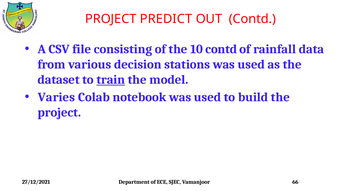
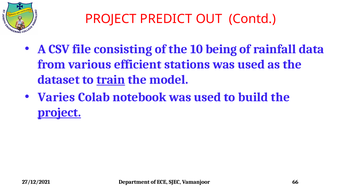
10 contd: contd -> being (221, 49)
decision: decision -> efficient (138, 65)
project underline: none -> present (59, 113)
